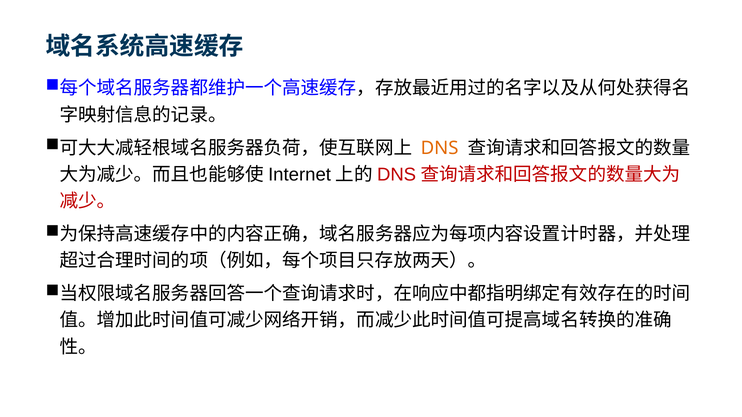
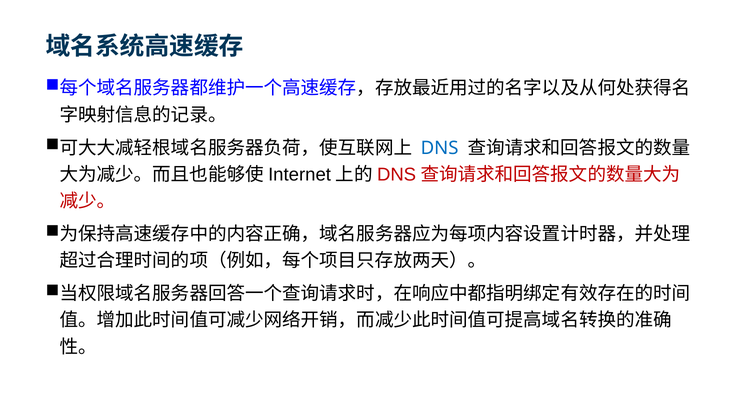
DNS colour: orange -> blue (440, 148)
